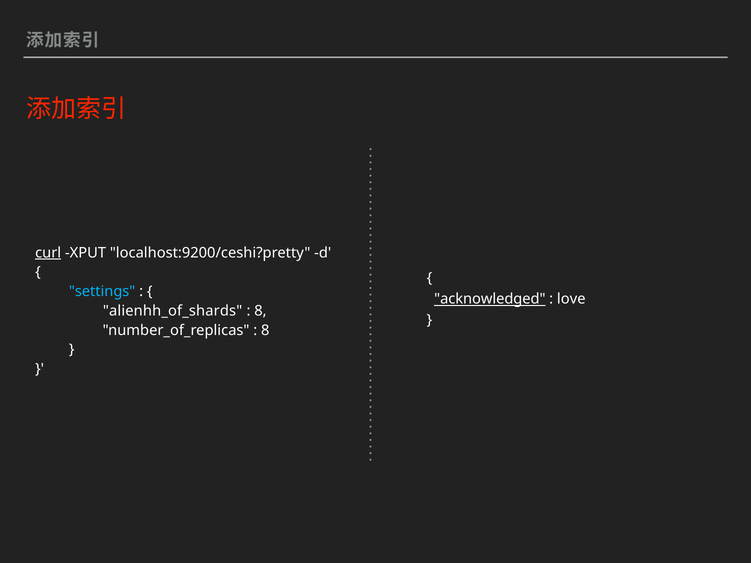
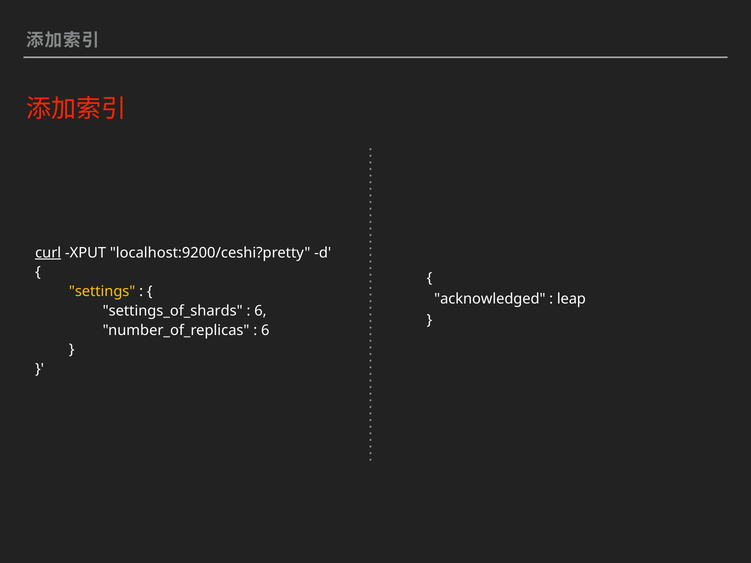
settings colour: light blue -> yellow (102, 292)
acknowledged underline: present -> none (490, 299)
love: love -> leap (571, 299)
alienhh_of_shards: alienhh_of_shards -> settings_of_shards (173, 311)
8: 8 -> 6 (260, 311)
8: 8 -> 6 (265, 330)
